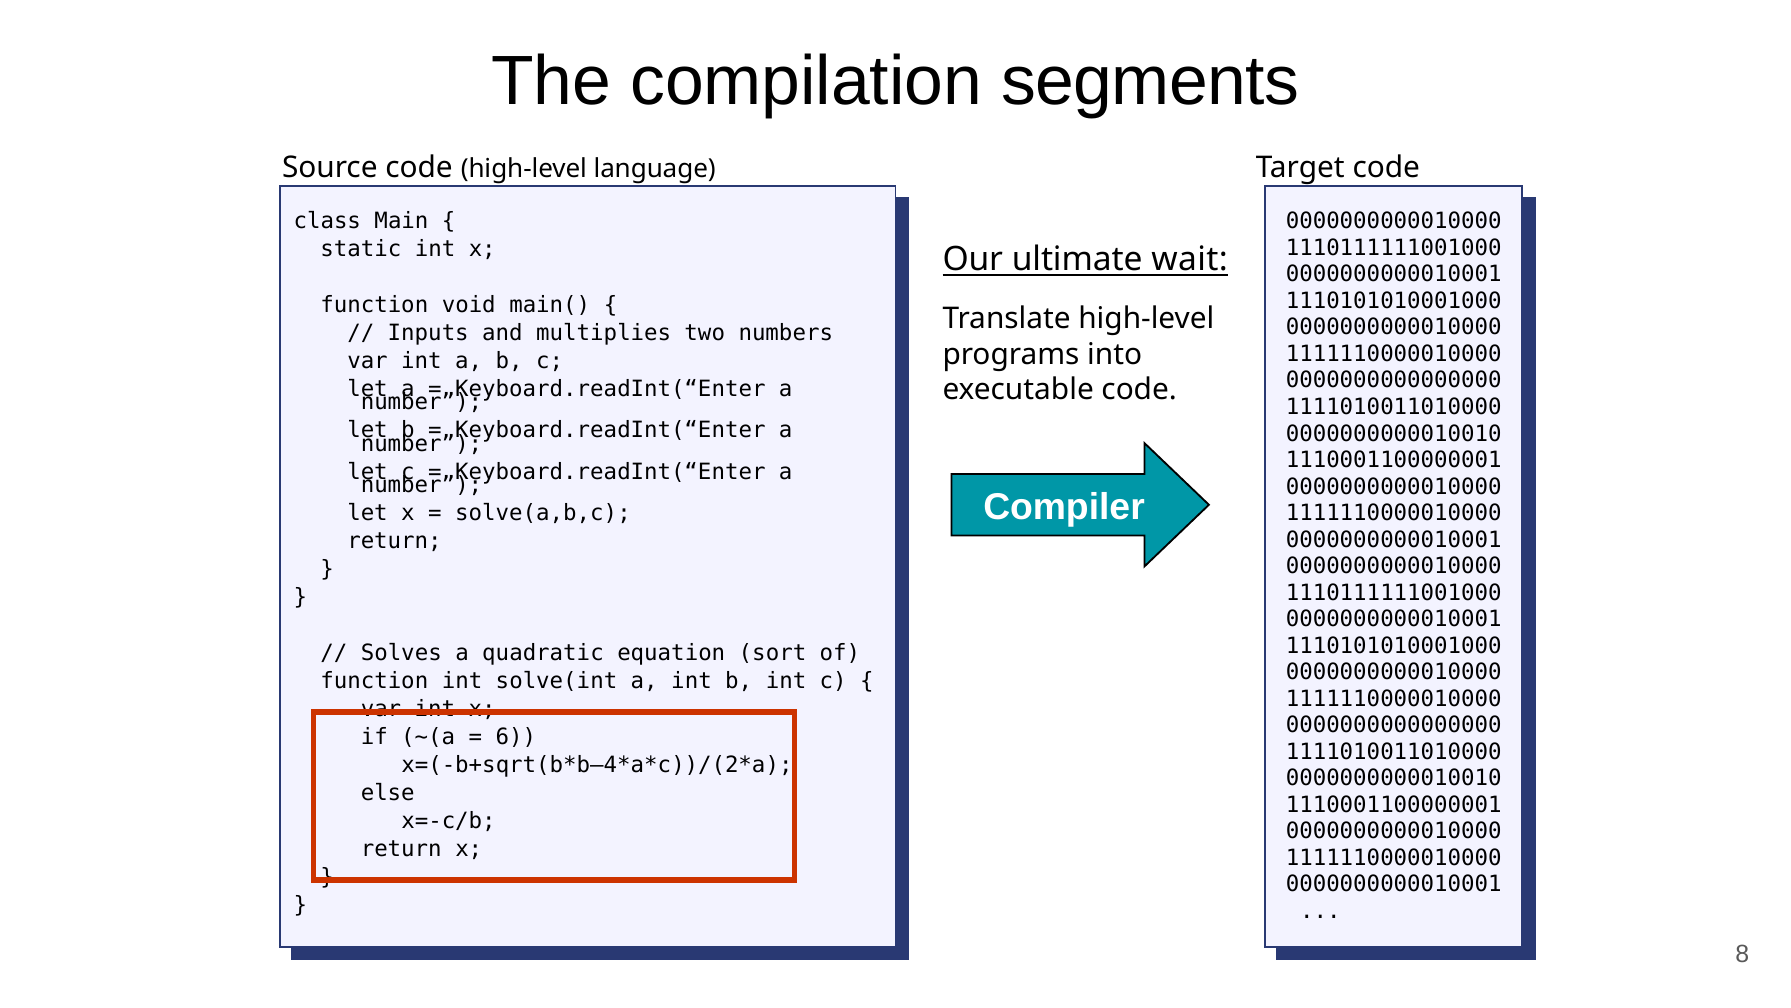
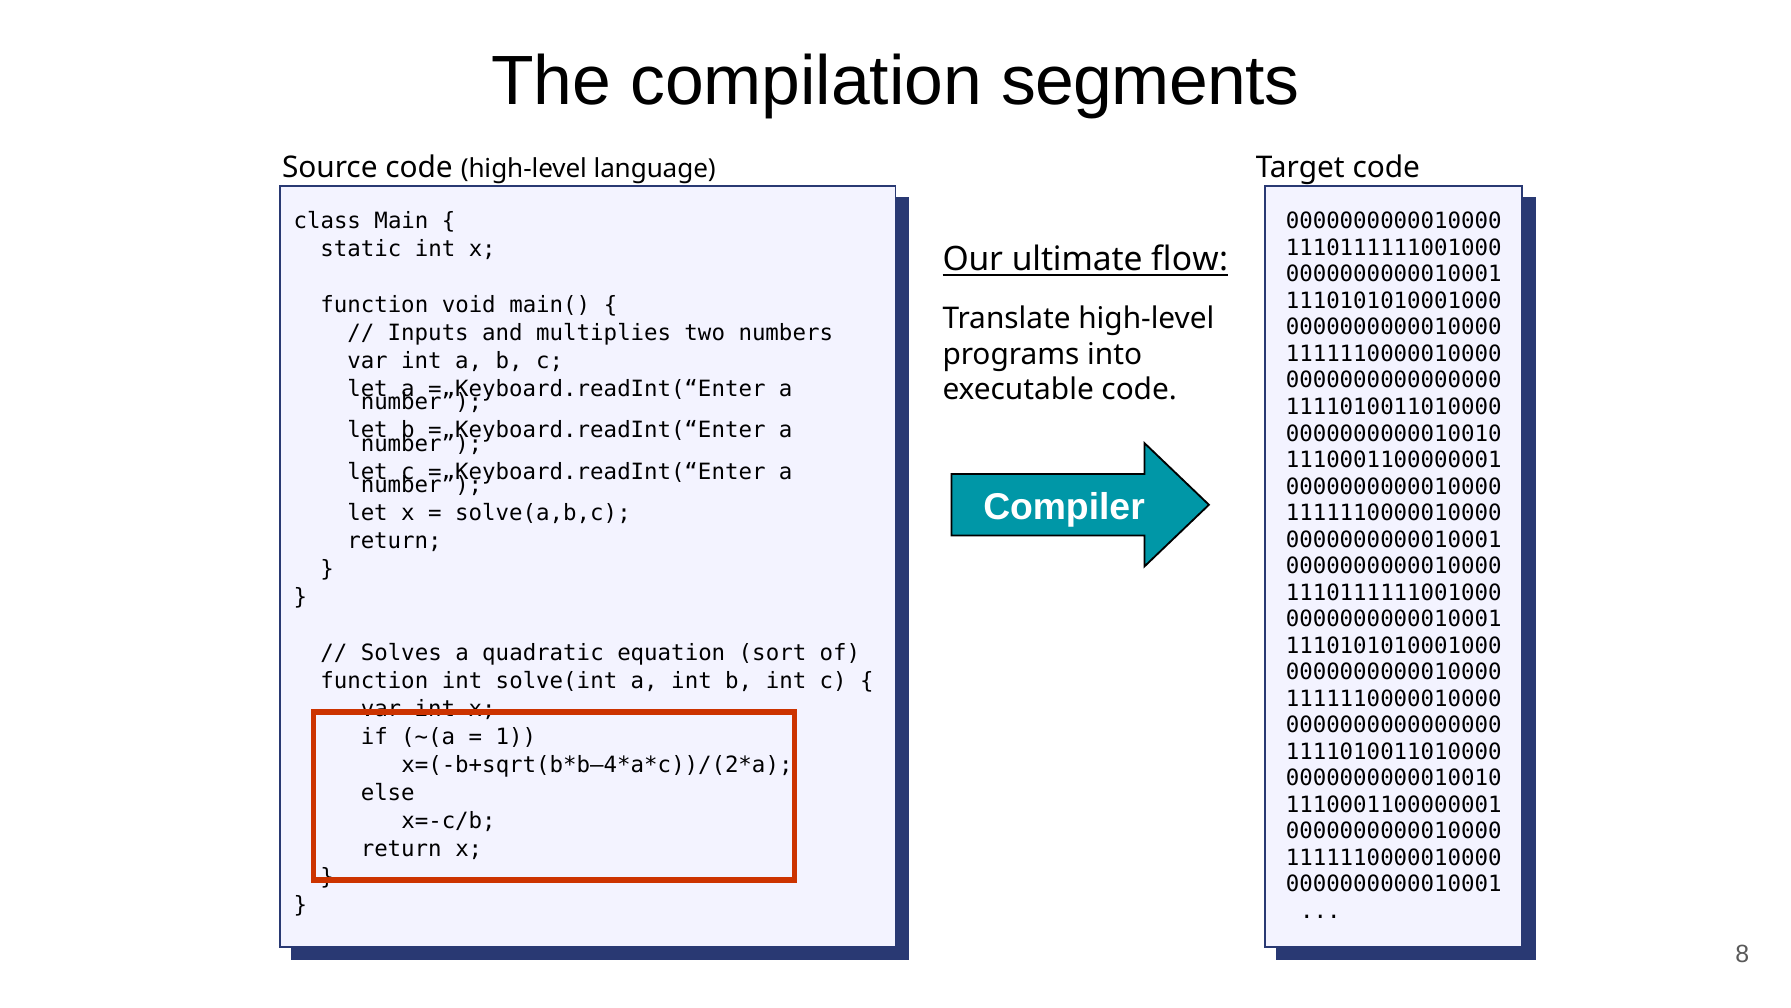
wait: wait -> flow (1190, 260)
6: 6 -> 1 (516, 737)
